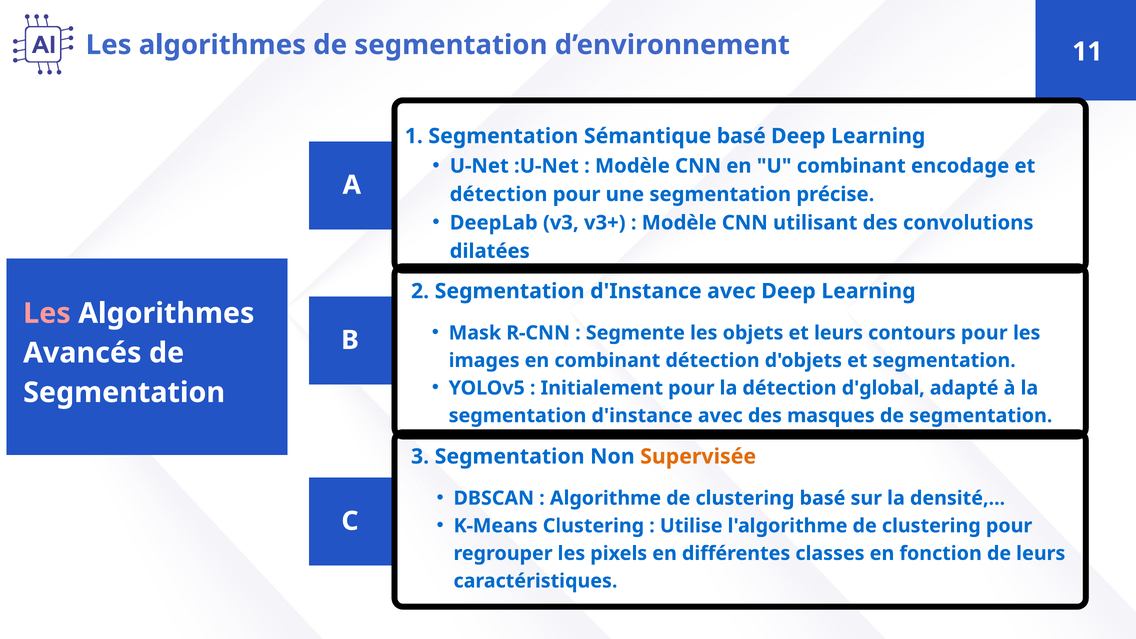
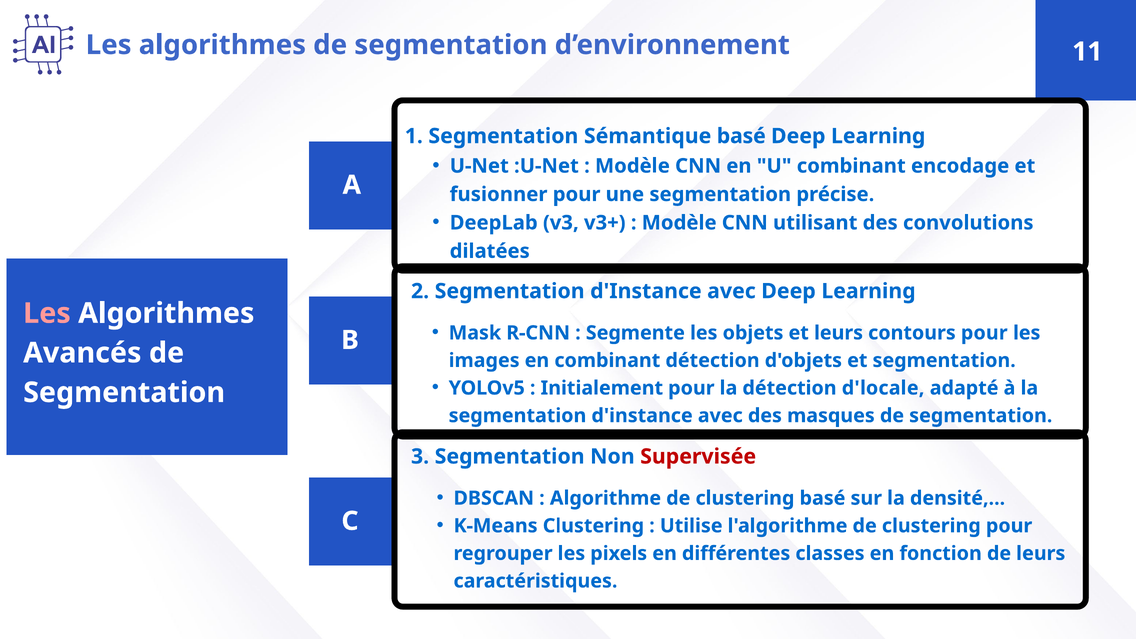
détection: détection -> fusionner (499, 194)
d'global: d'global -> d'locale (883, 388)
Supervisée colour: orange -> red (698, 457)
